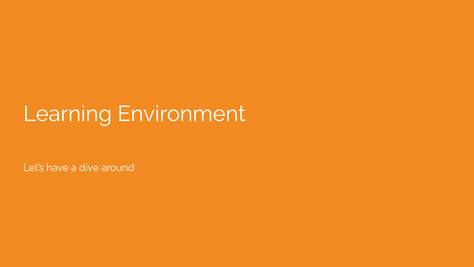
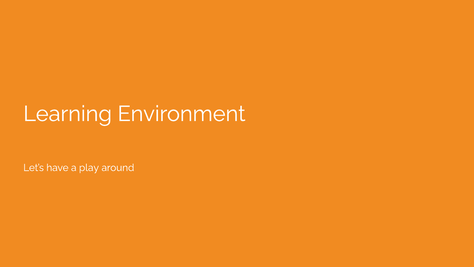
dive: dive -> play (89, 167)
